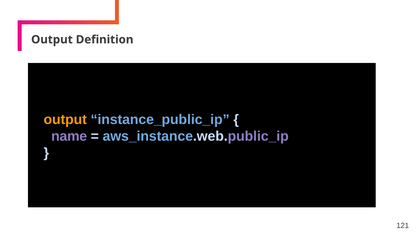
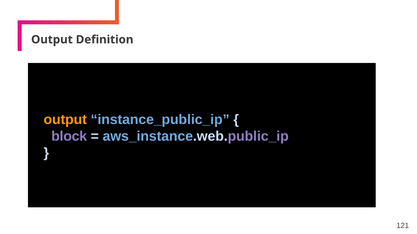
name: name -> block (69, 137)
